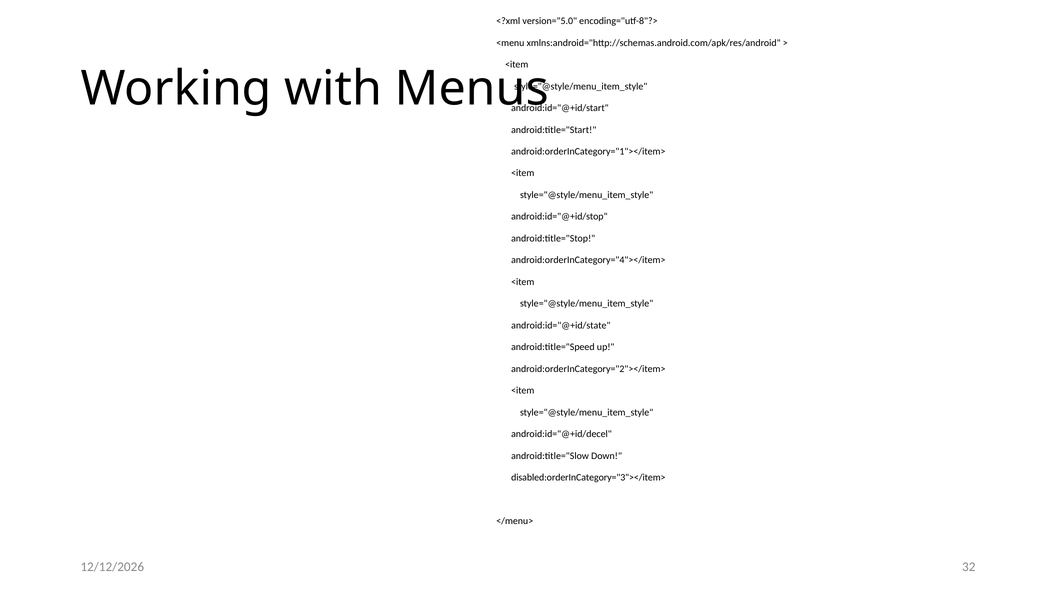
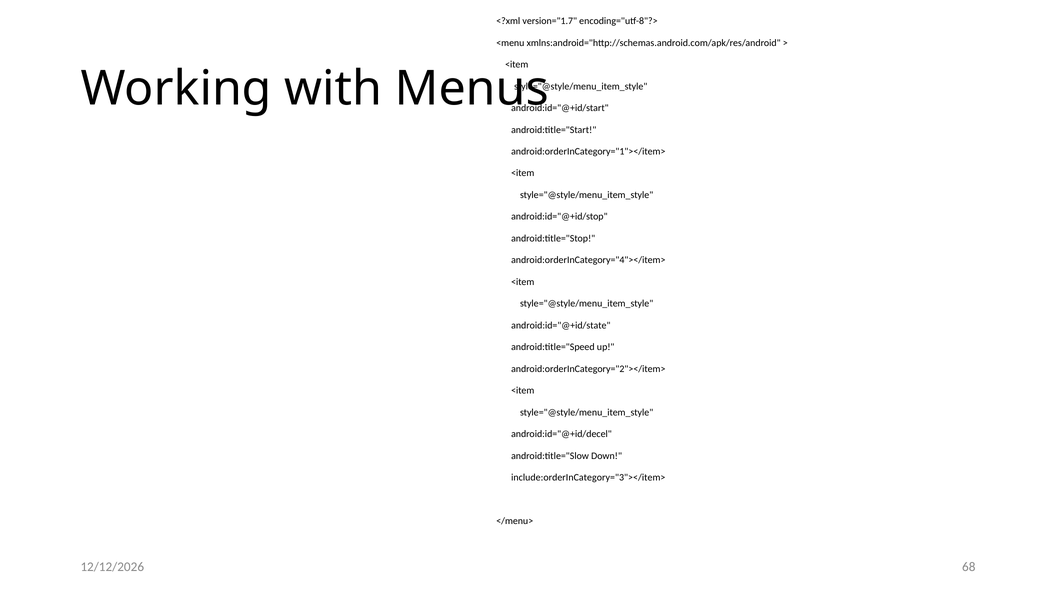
version="5.0: version="5.0 -> version="1.7 (550, 21)
disabled:orderInCategory="3"></item>: disabled:orderInCategory="3"></item> -> include:orderInCategory="3"></item> (588, 477)
32: 32 -> 68 (969, 567)
